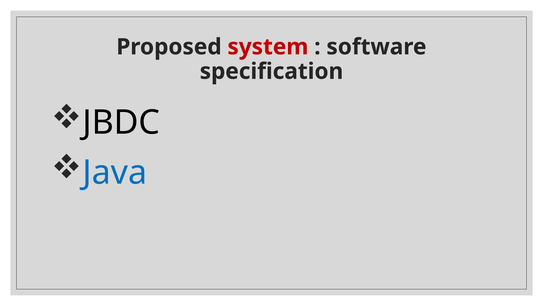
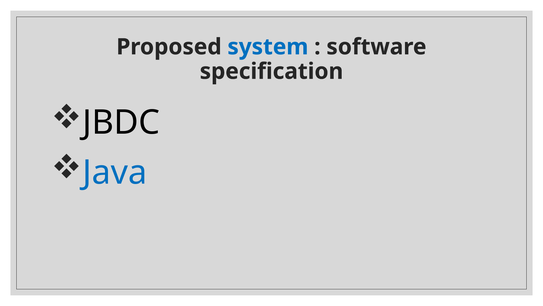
system colour: red -> blue (268, 47)
